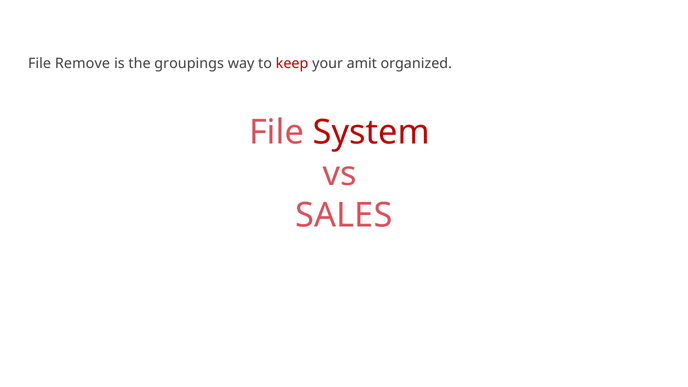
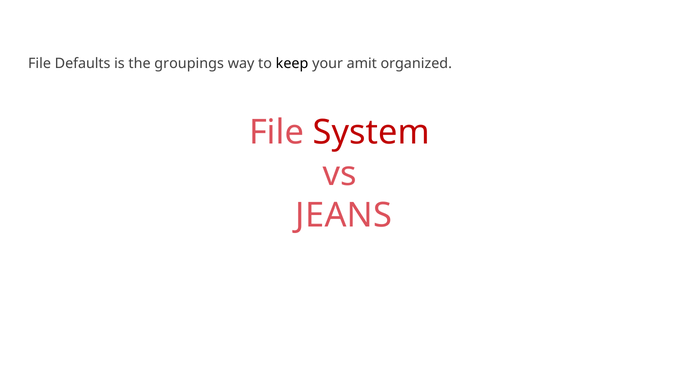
Remove: Remove -> Defaults (83, 63)
keep colour: red -> black (292, 63)
SALES: SALES -> JEANS (344, 215)
